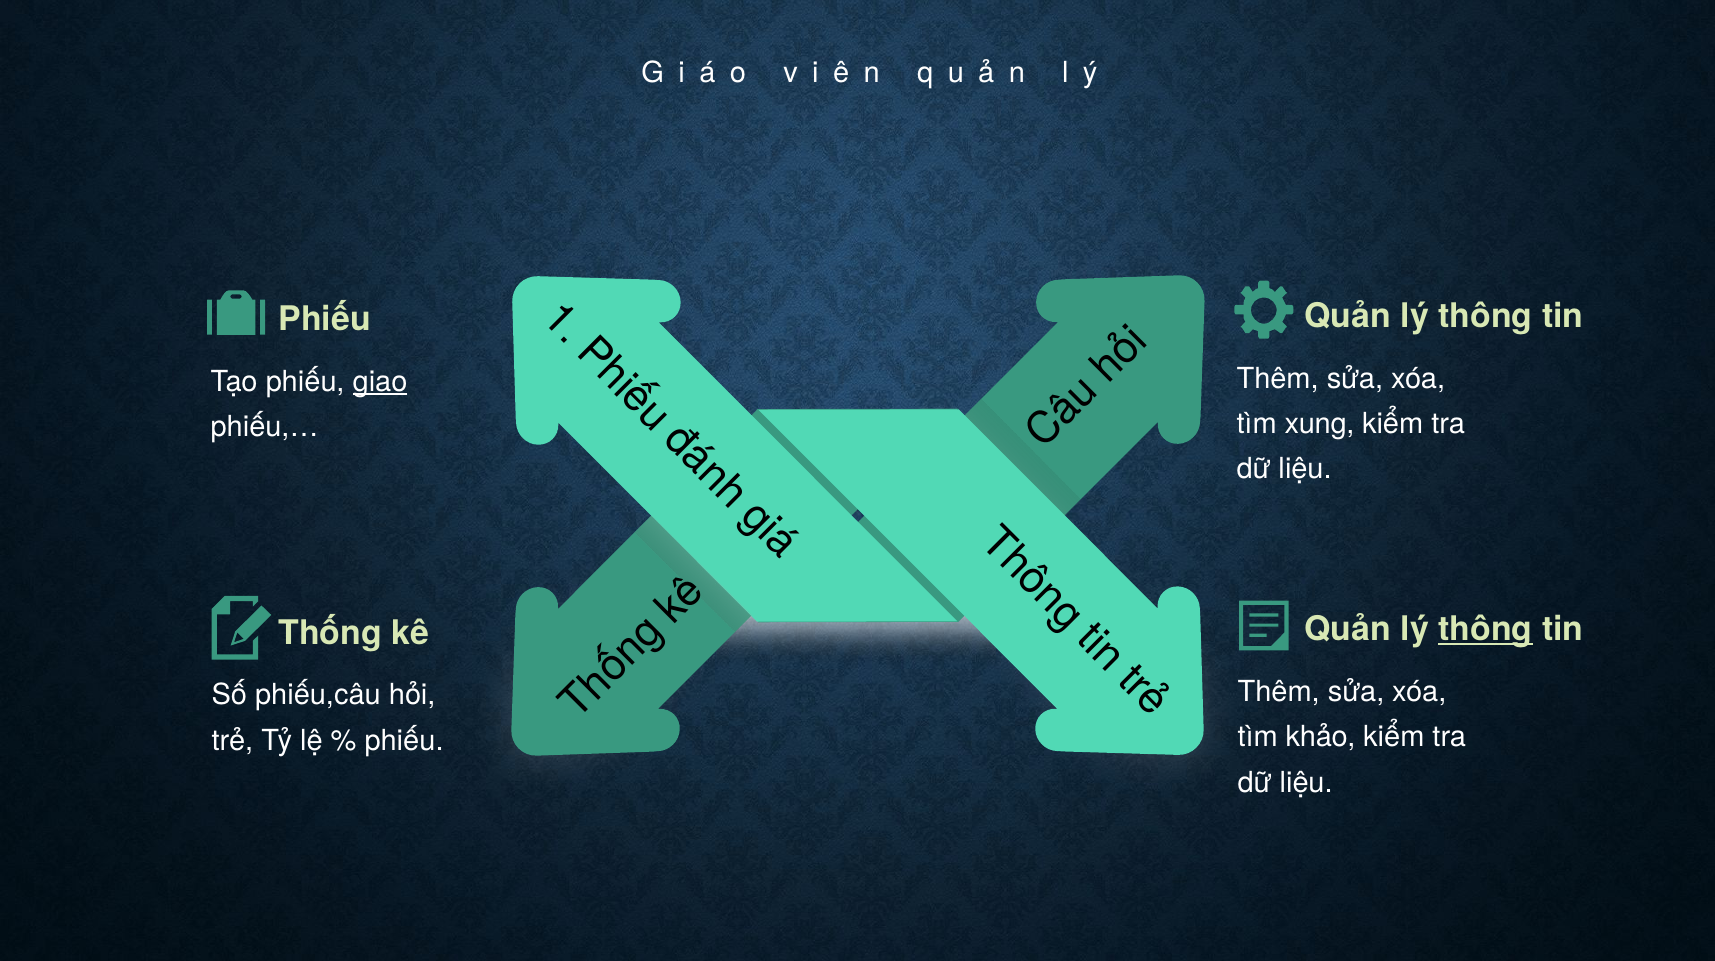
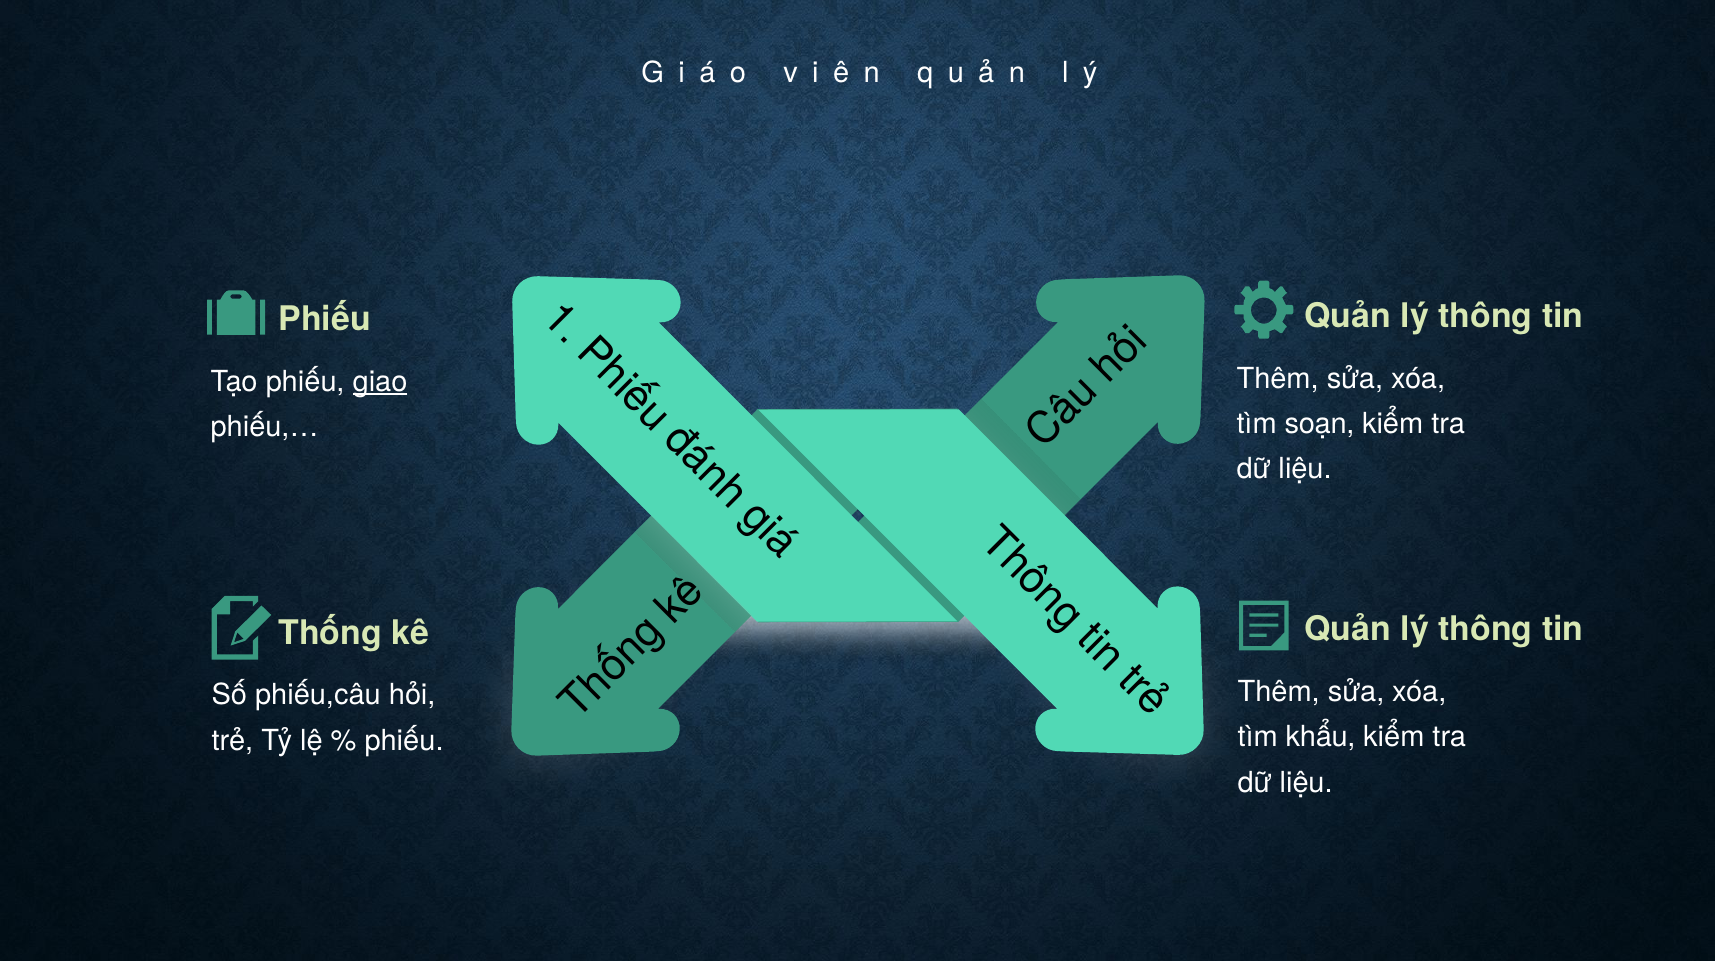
xung: xung -> soạn (1320, 423)
thông underline: present -> none (1485, 629)
khảo: khảo -> khẩu (1321, 737)
